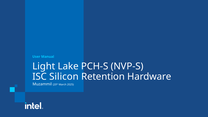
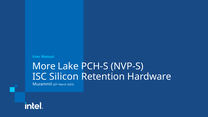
Light: Light -> More (44, 66)
